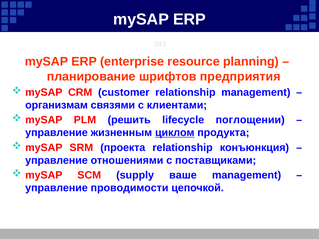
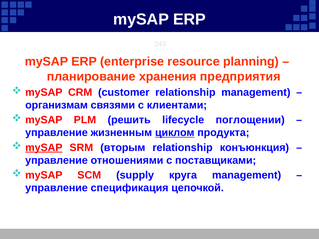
шрифтов: шрифтов -> хранения (168, 77)
mySAP underline: none -> present (44, 148)
проекта: проекта -> вторым (123, 148)
ваше: ваше -> круга (183, 175)
проводимости: проводимости -> спецификация (130, 188)
